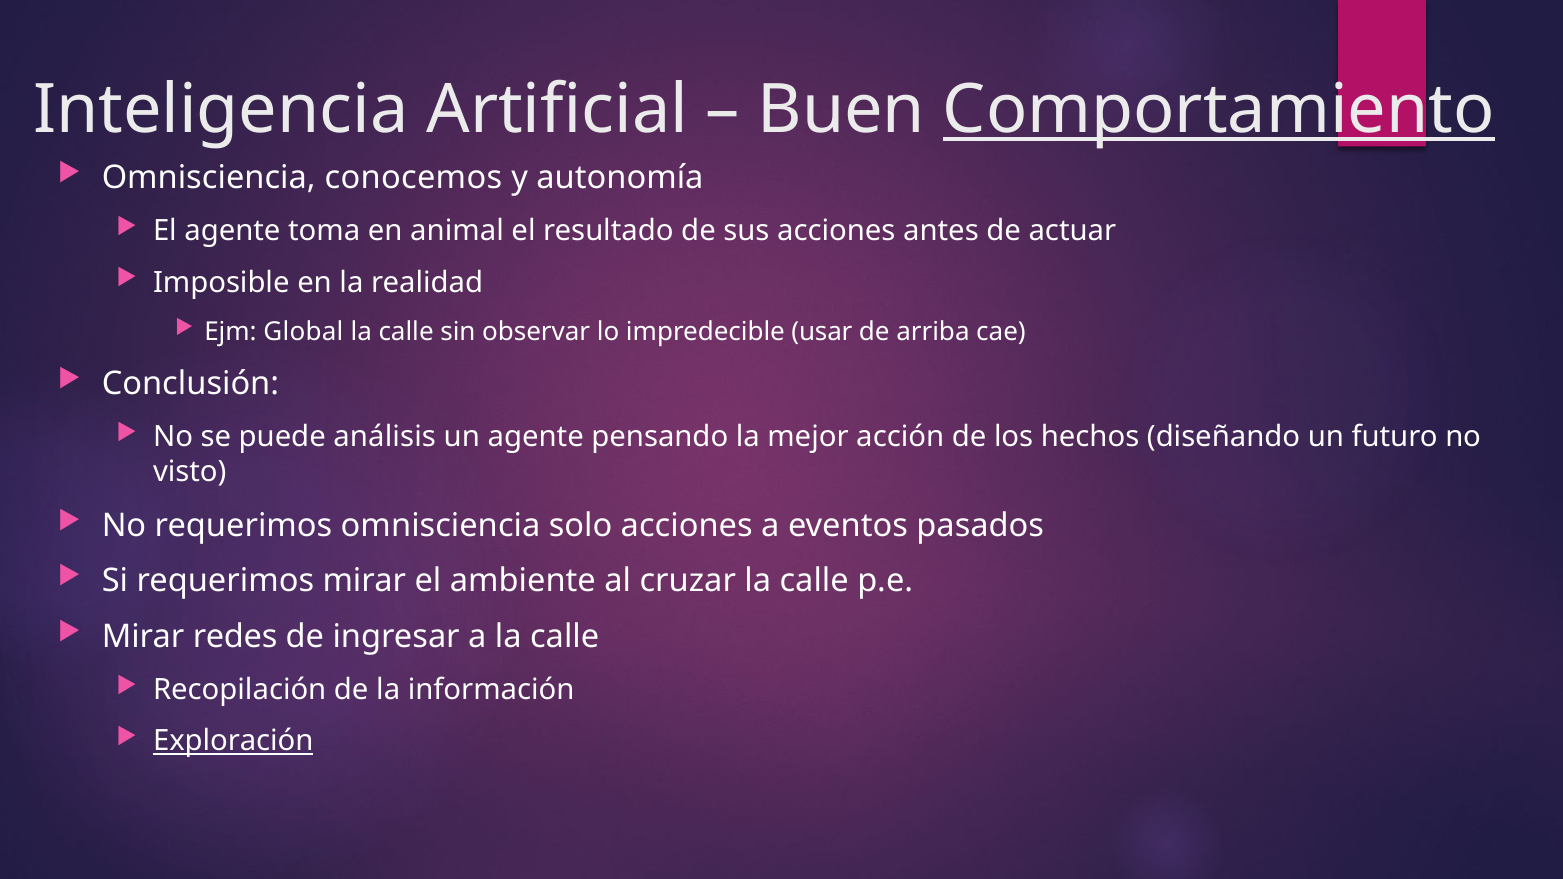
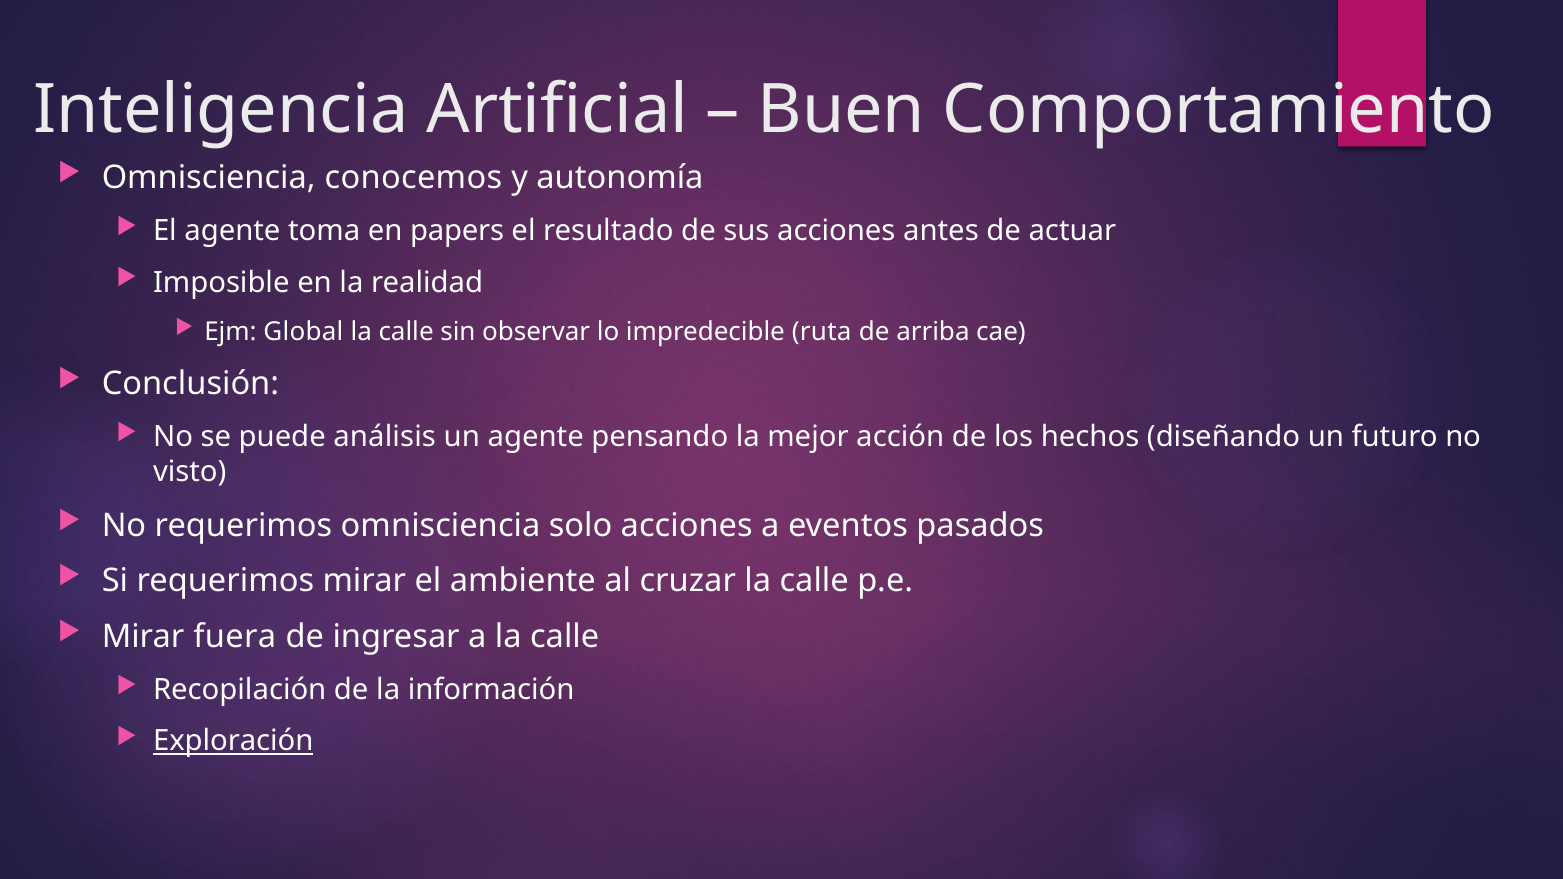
Comportamiento underline: present -> none (1219, 110)
animal: animal -> papers (457, 231)
usar: usar -> ruta (822, 332)
redes: redes -> fuera (235, 637)
